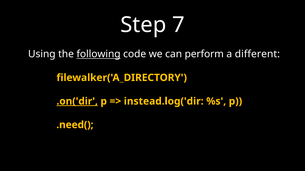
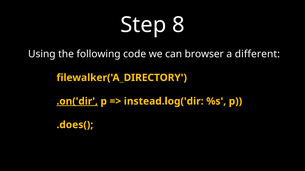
7: 7 -> 8 (178, 25)
following underline: present -> none (99, 54)
perform: perform -> browser (204, 54)
.need(: .need( -> .does( (75, 125)
